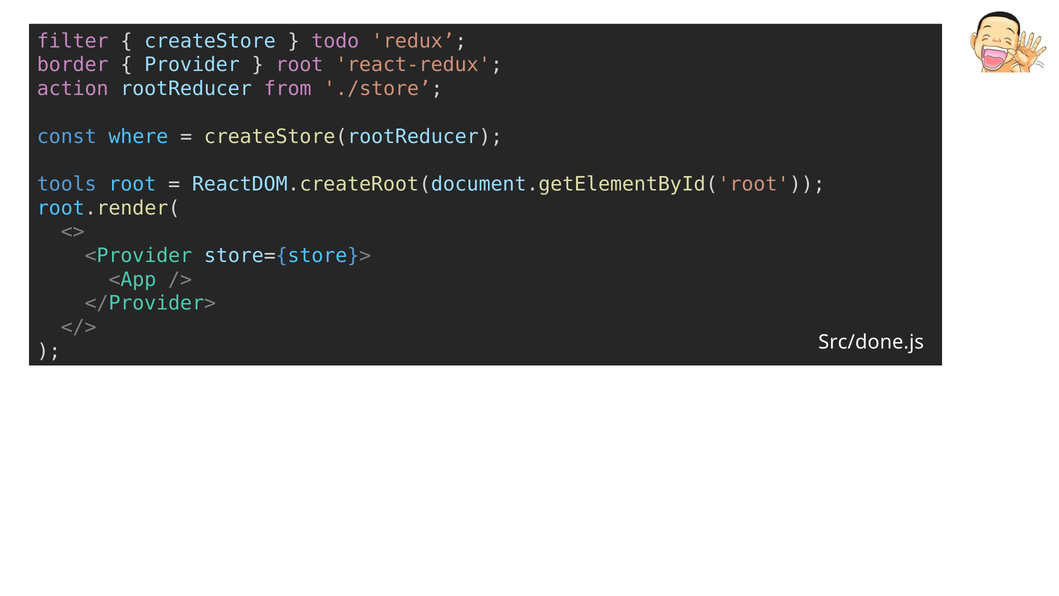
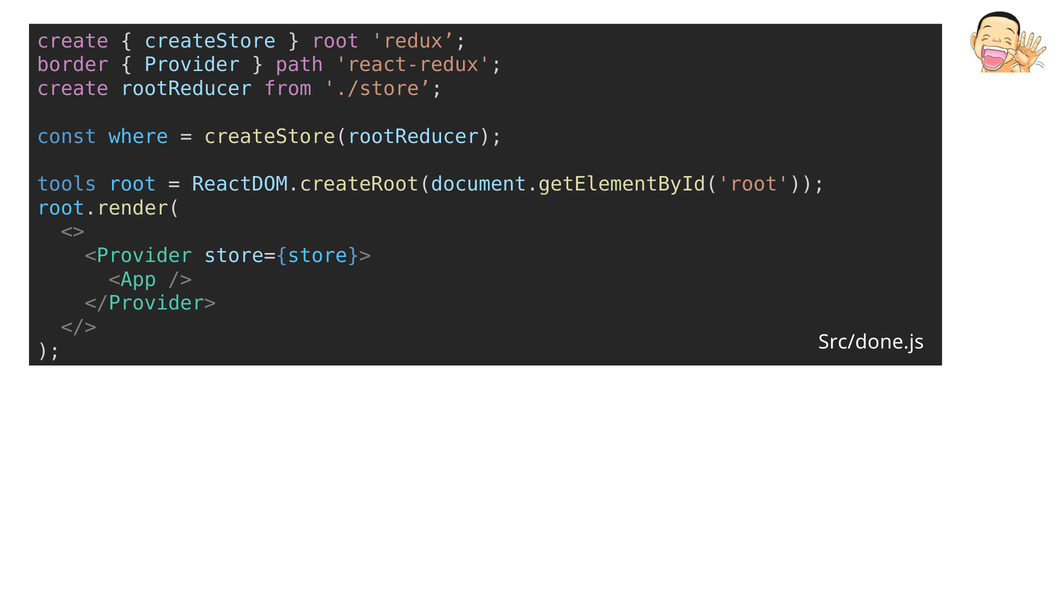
filter: filter -> create (73, 41)
todo: todo -> root (335, 41)
root: root -> path (299, 65)
action: action -> create (73, 89)
